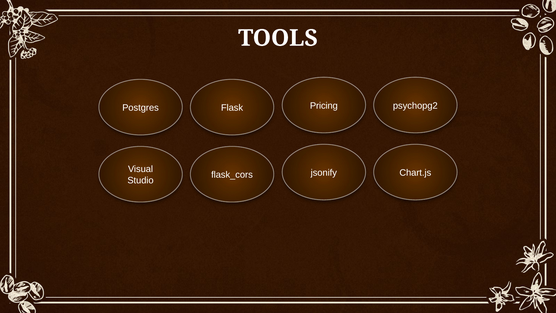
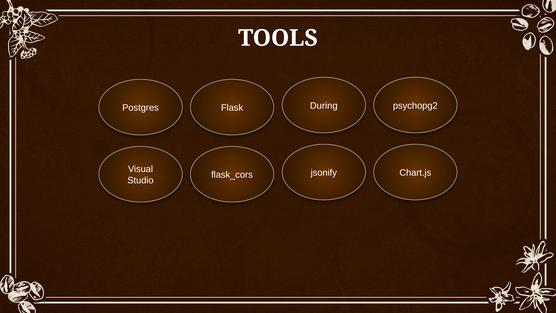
Pricing: Pricing -> During (324, 106)
